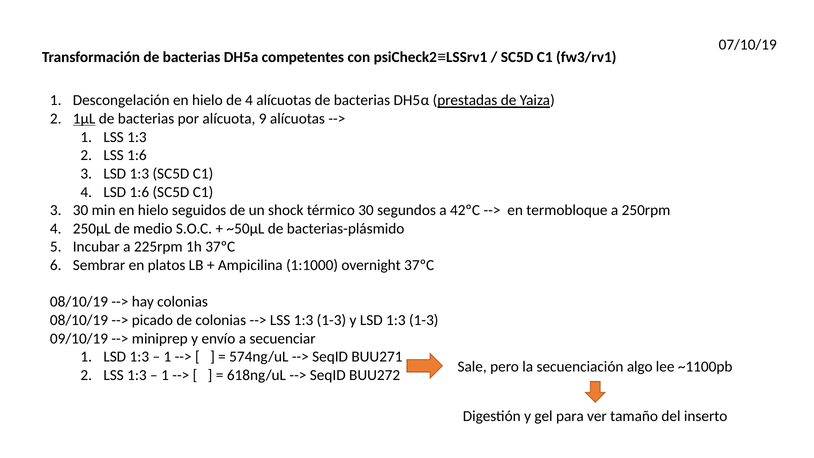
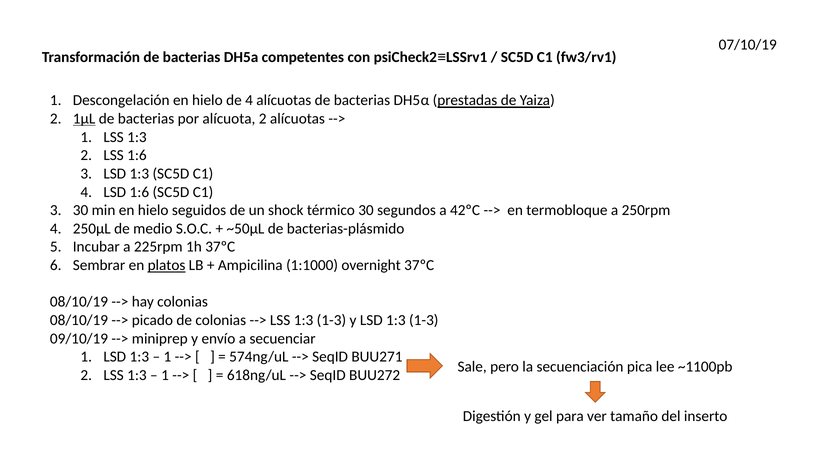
alícuota 9: 9 -> 2 (263, 119)
platos underline: none -> present (167, 265)
algo: algo -> pica (640, 367)
